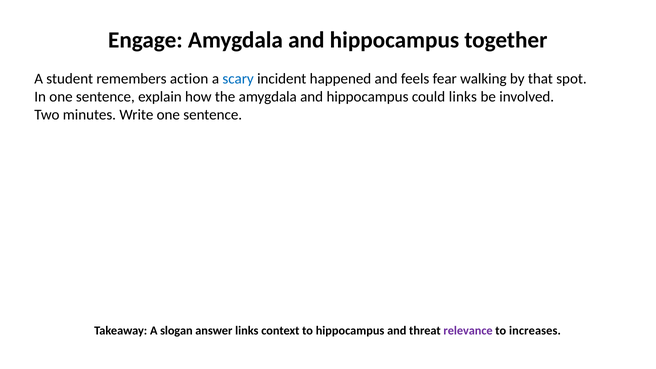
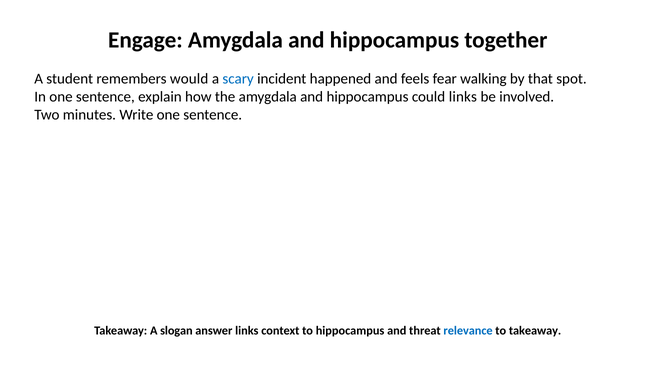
action: action -> would (189, 79)
relevance colour: purple -> blue (468, 330)
to increases: increases -> takeaway (535, 330)
